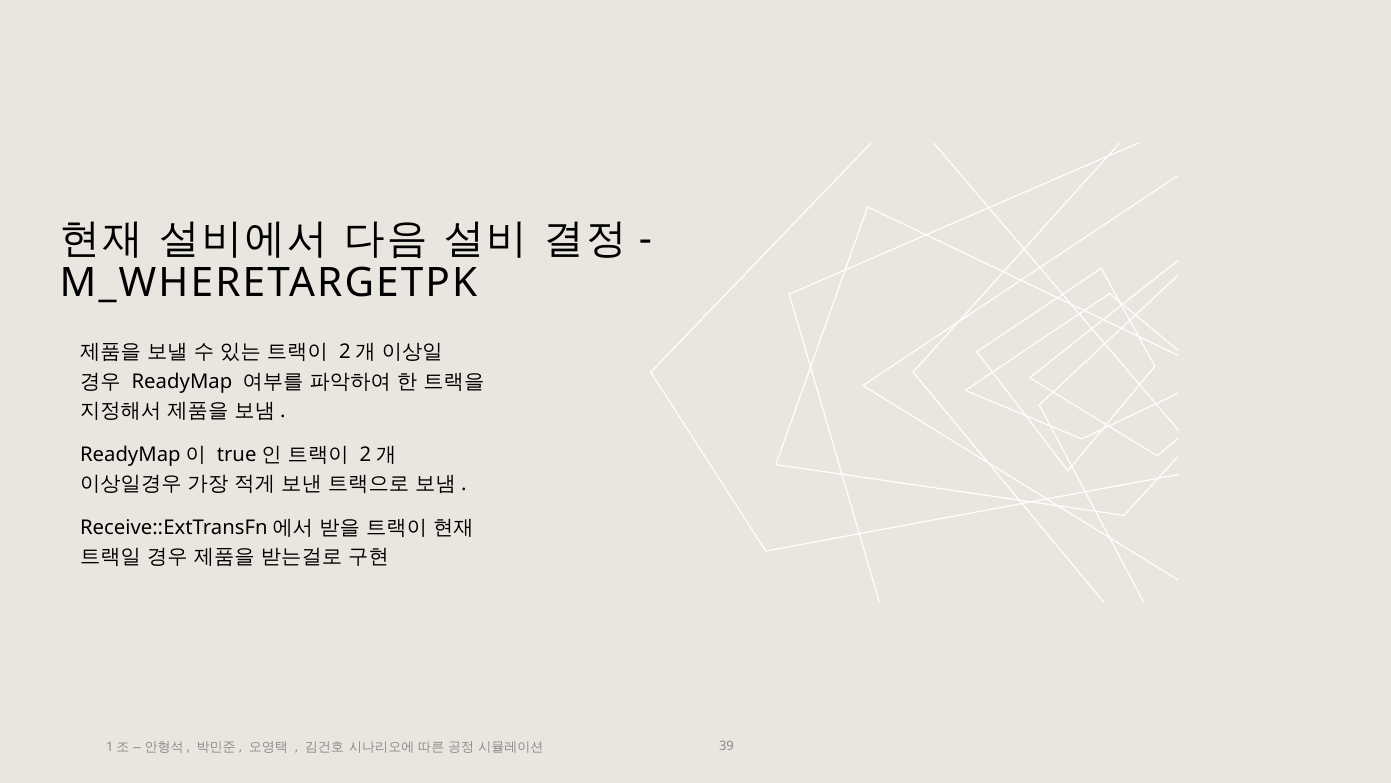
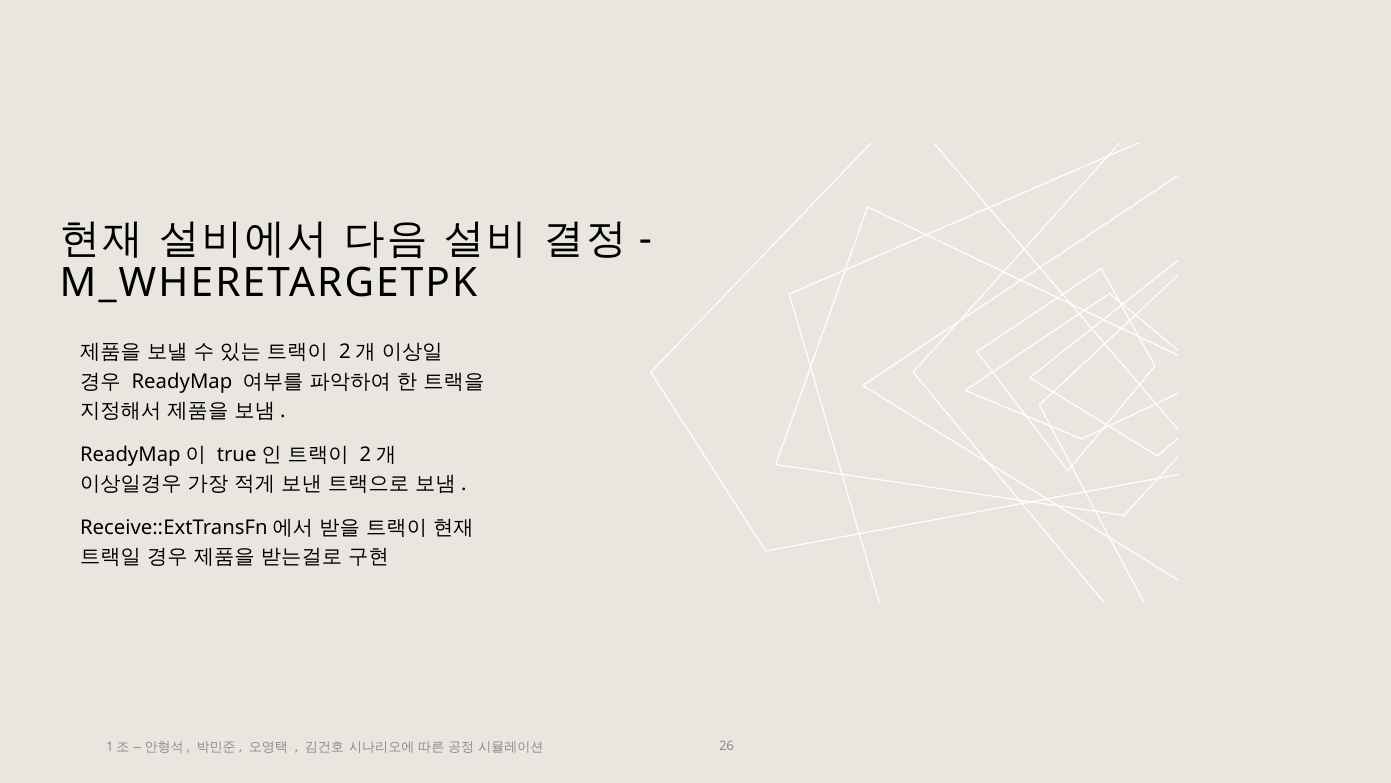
39: 39 -> 26 (727, 746)
